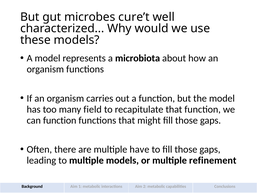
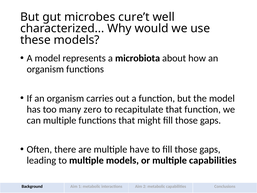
field: field -> zero (93, 109)
can function: function -> multiple (60, 120)
multiple refinement: refinement -> capabilities (213, 160)
